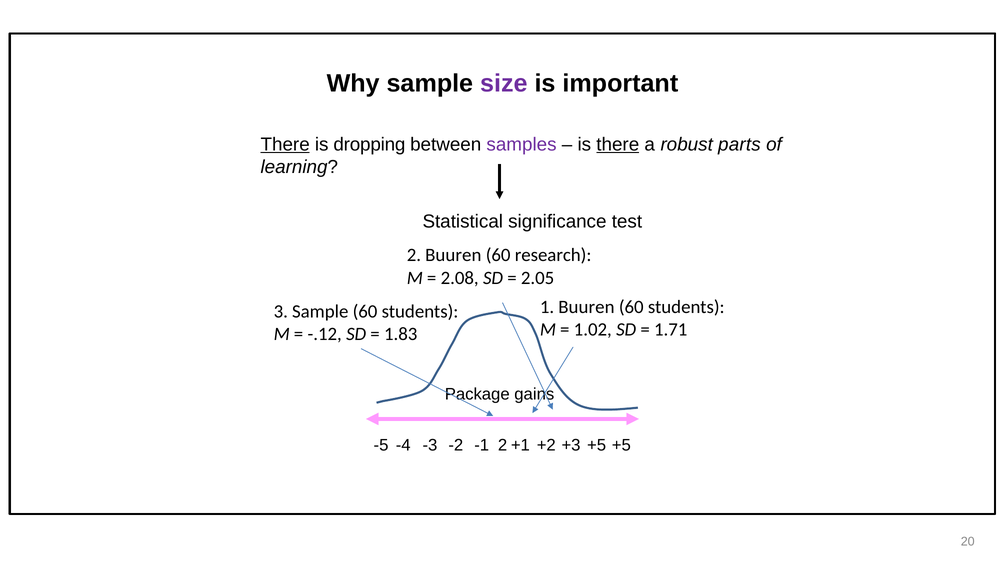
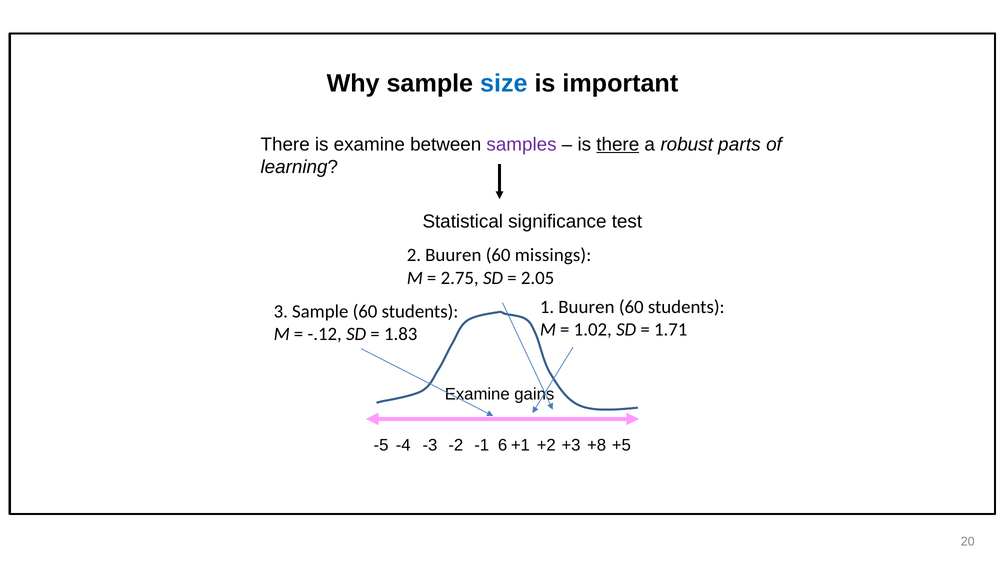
size colour: purple -> blue (504, 84)
There underline: present -> none (285, 145)
is dropping: dropping -> examine (369, 145)
research: research -> missings (553, 255)
2.08: 2.08 -> 2.75 (460, 278)
Package: Package -> Examine (477, 394)
-1 2: 2 -> 6 (503, 445)
+3 +5: +5 -> +8 (597, 445)
